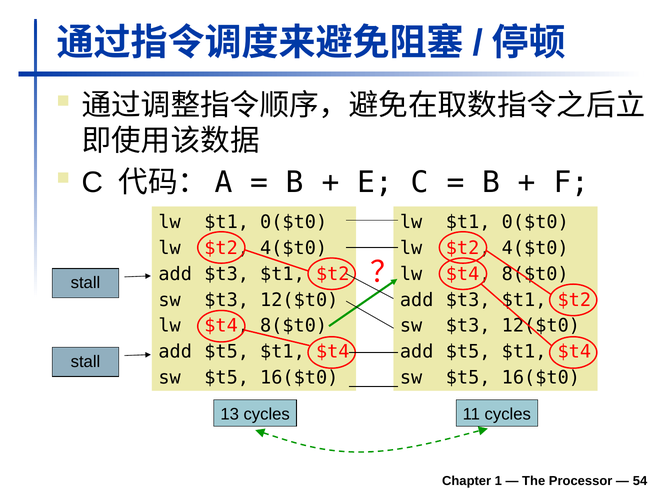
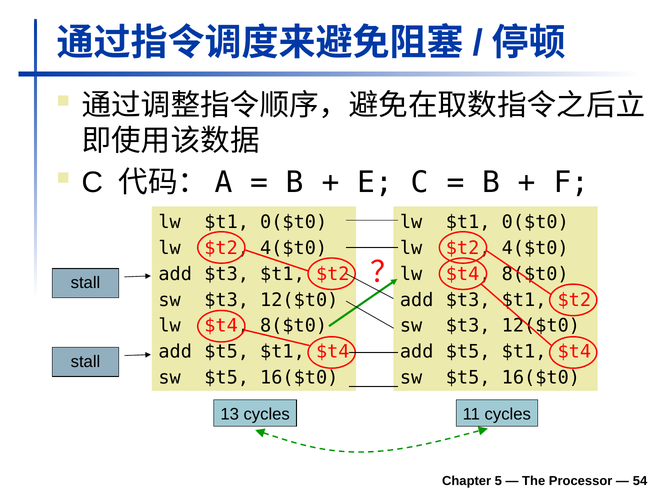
1: 1 -> 5 (498, 481)
